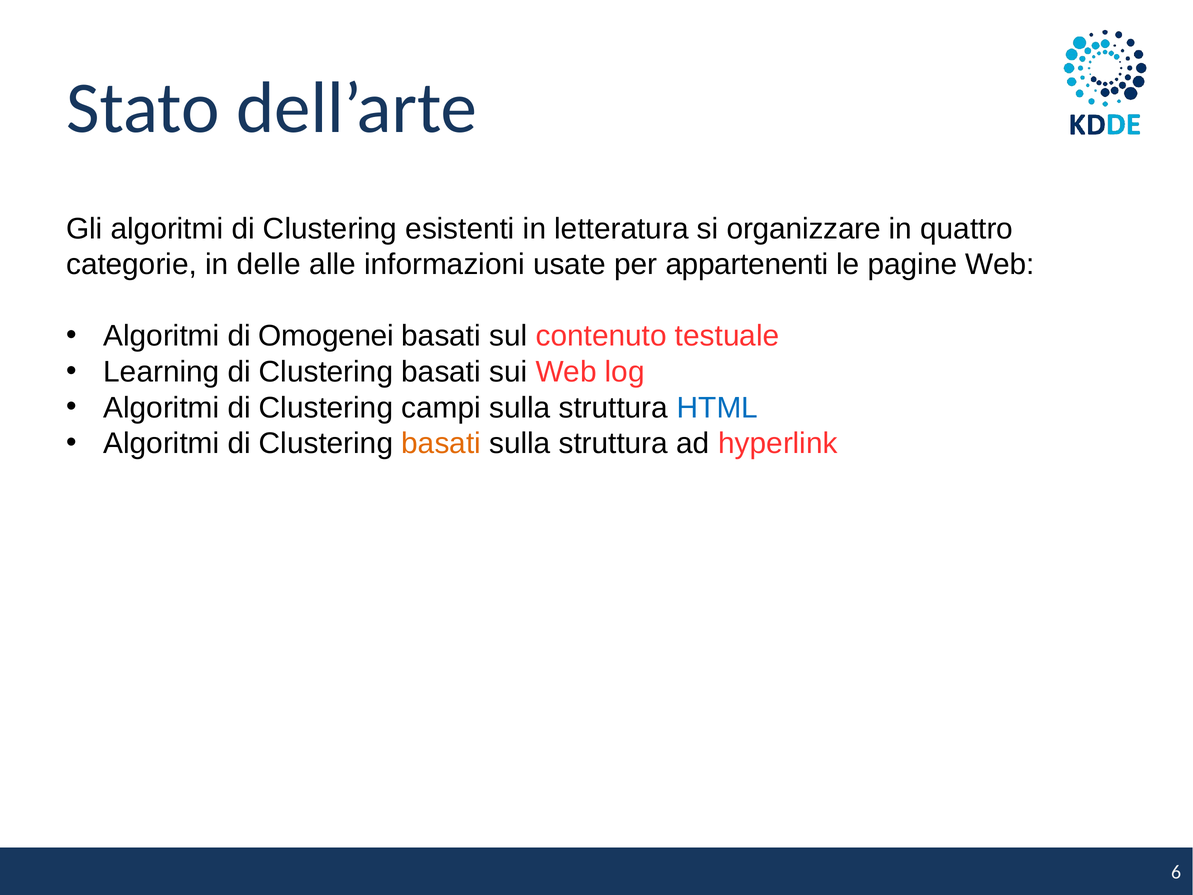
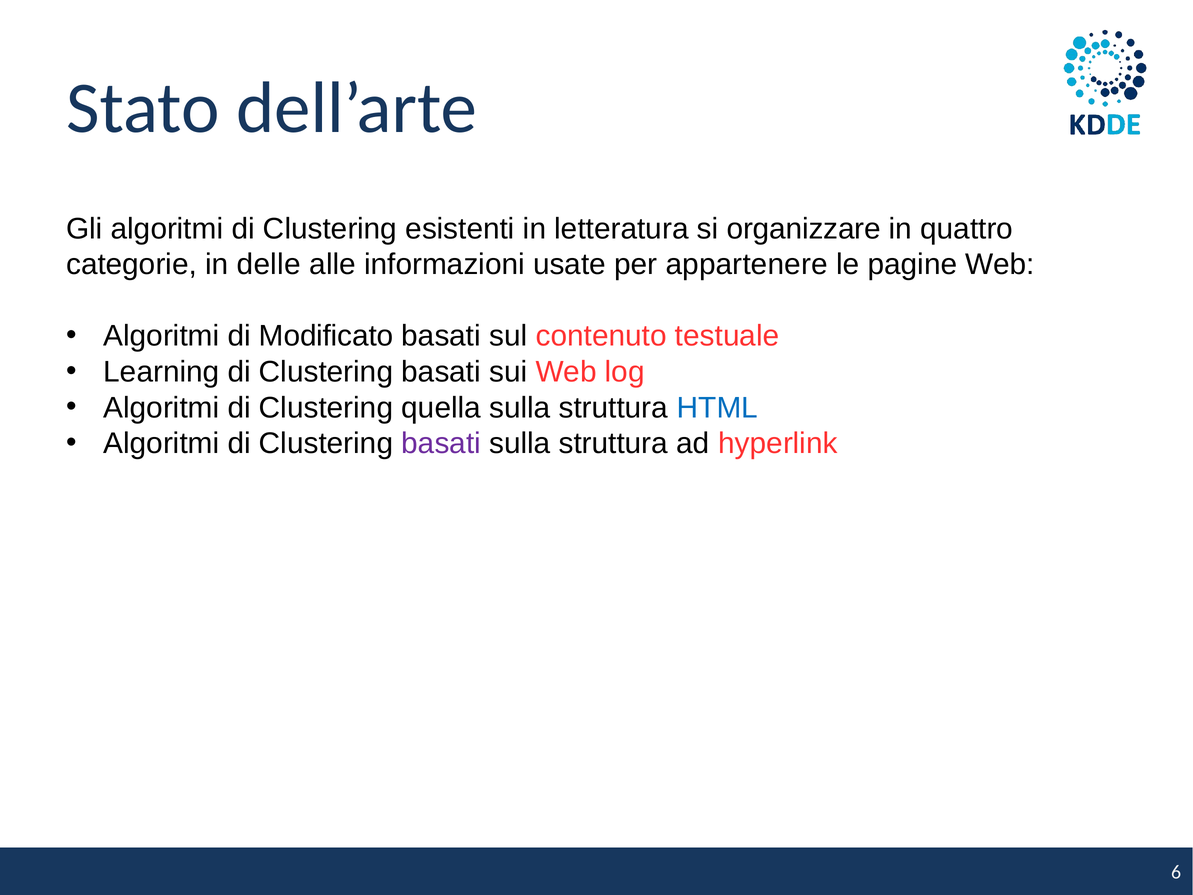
appartenenti: appartenenti -> appartenere (747, 264)
Omogenei: Omogenei -> Modificato (326, 336)
campi: campi -> quella (441, 408)
basati colour: orange -> purple (441, 443)
